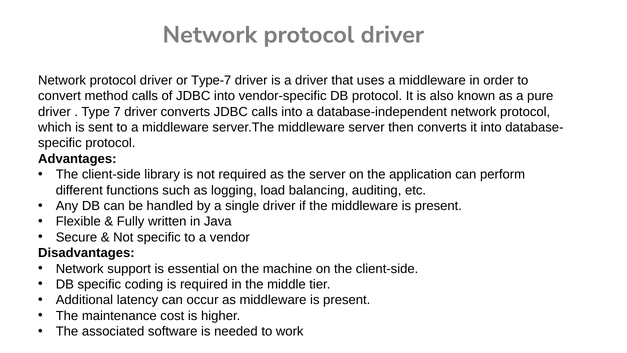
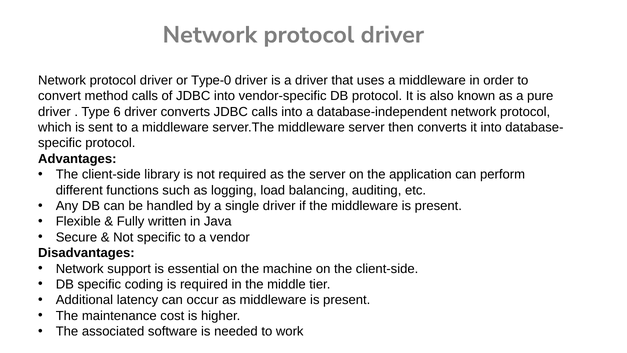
Type-7: Type-7 -> Type-0 (211, 80)
7: 7 -> 6 (117, 112)
